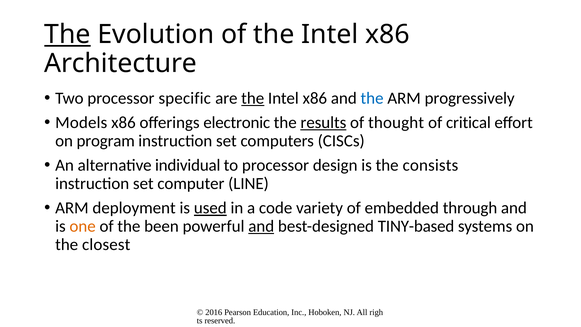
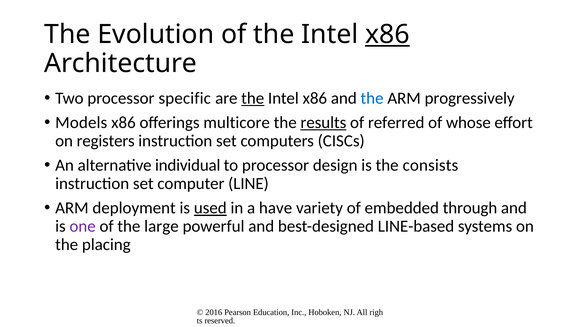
The underline: present -> none (67, 34)
x86 underline: none -> present (387, 34)
electronic: electronic -> multicore (237, 123)
thought: thought -> referred (396, 123)
critical: critical -> whose (468, 123)
program: program -> registers (106, 141)
code: code -> have (276, 208)
one colour: orange -> purple (83, 226)
been: been -> large (161, 226)
and underline: present -> none (261, 226)
TINY-based: TINY-based -> LINE-based (416, 226)
closest: closest -> placing (106, 245)
